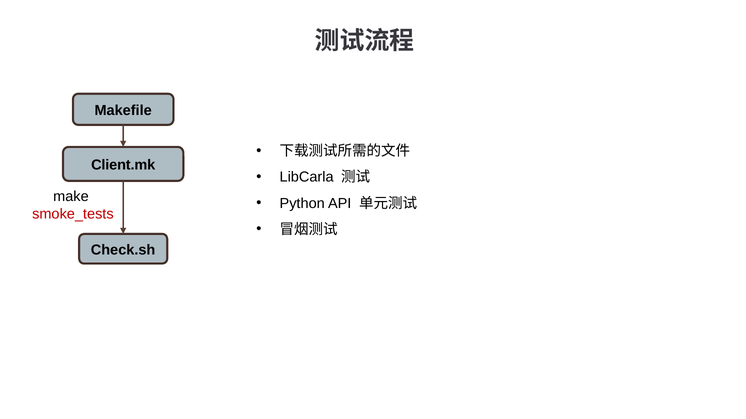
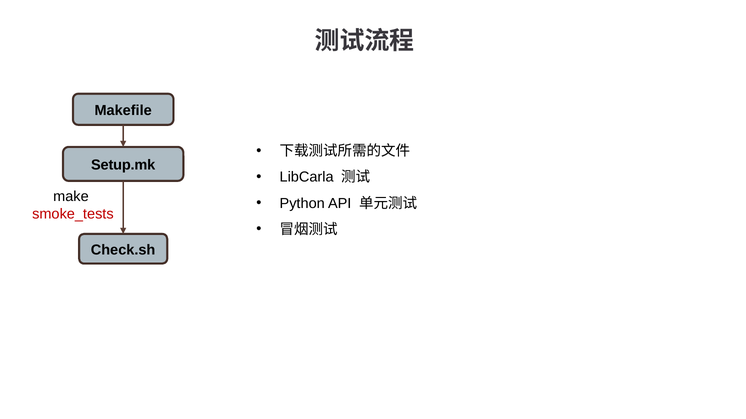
Client.mk: Client.mk -> Setup.mk (123, 165)
